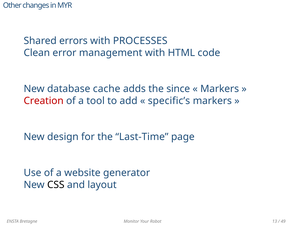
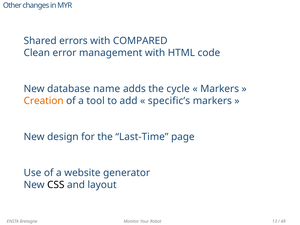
PROCESSES: PROCESSES -> COMPARED (140, 41)
cache: cache -> name (107, 89)
since: since -> cycle (178, 89)
Creation colour: red -> orange (44, 101)
